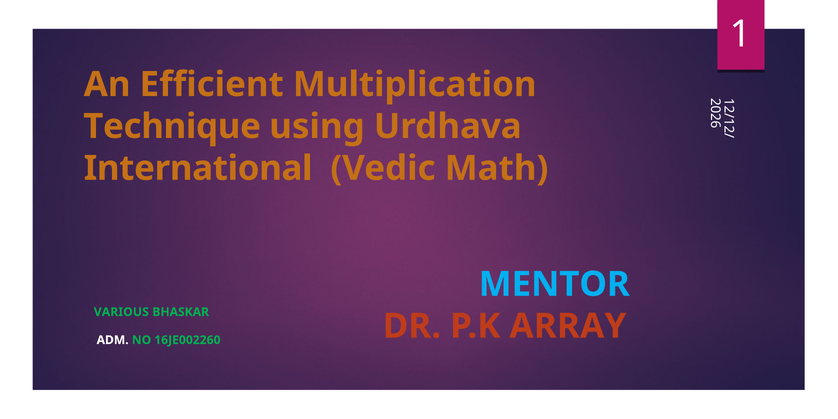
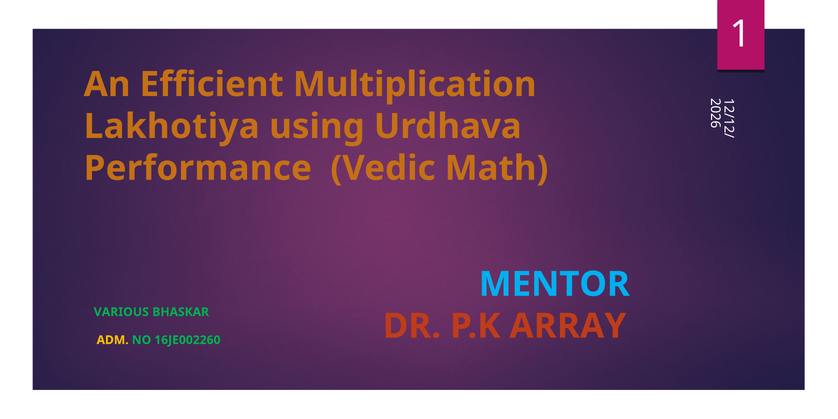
Technique: Technique -> Lakhotiya (172, 126)
International: International -> Performance (198, 168)
ADM colour: white -> yellow (113, 340)
